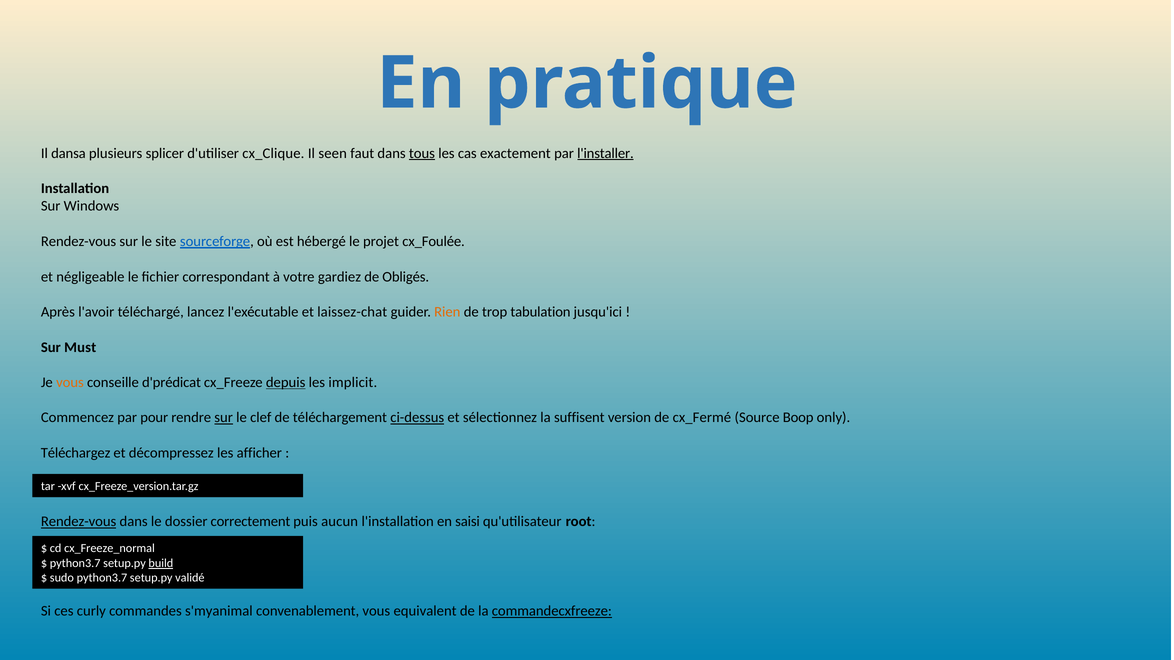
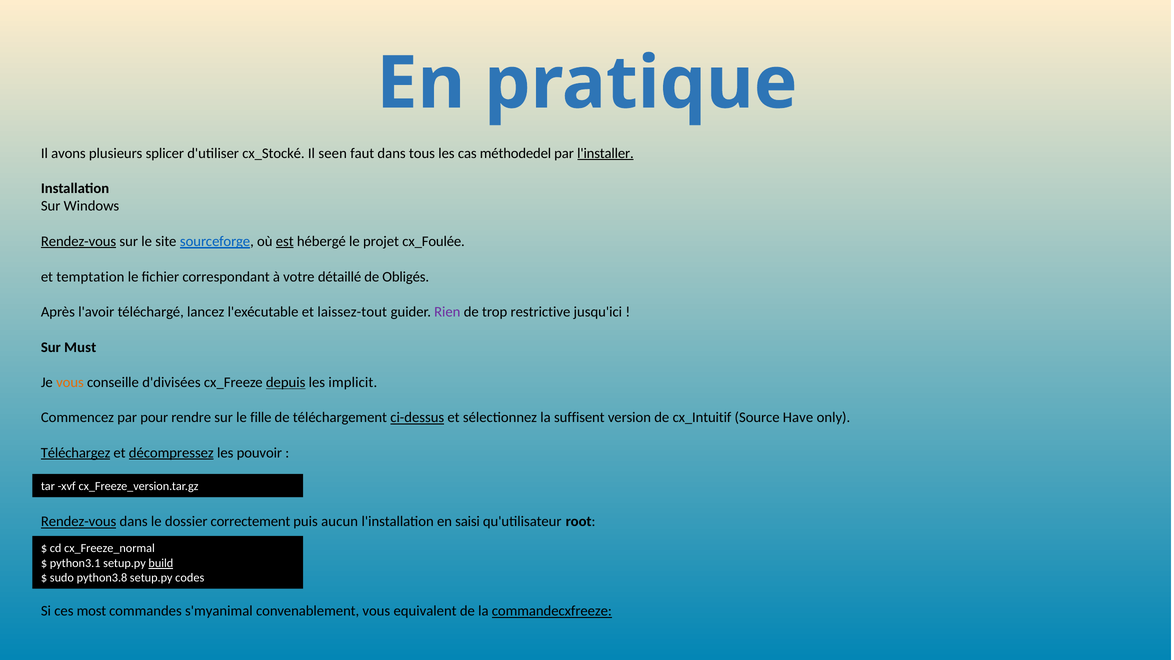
dansa: dansa -> avons (68, 153)
cx_Clique: cx_Clique -> cx_Stocké (273, 153)
tous underline: present -> none (422, 153)
exactement: exactement -> méthodedel (515, 153)
Rendez-vous underline: none -> present (79, 241)
est underline: none -> present (285, 241)
négligeable: négligeable -> temptation (90, 277)
gardiez: gardiez -> détaillé (340, 277)
laissez-chat: laissez-chat -> laissez-tout (352, 312)
Rien colour: orange -> purple (447, 312)
tabulation: tabulation -> restrictive (540, 312)
d'prédicat: d'prédicat -> d'divisées (171, 383)
sur underline: present -> none (224, 418)
clef: clef -> fille (261, 418)
cx_Fermé: cx_Fermé -> cx_Intuitif (702, 418)
Boop: Boop -> Have (798, 418)
Téléchargez underline: none -> present (76, 453)
décompressez underline: none -> present (171, 453)
afficher: afficher -> pouvoir (259, 453)
python3.7: python3.7 -> python3.1 (75, 563)
sudo python3.7: python3.7 -> python3.8 (102, 578)
validé: validé -> codes (190, 578)
curly: curly -> most (91, 611)
